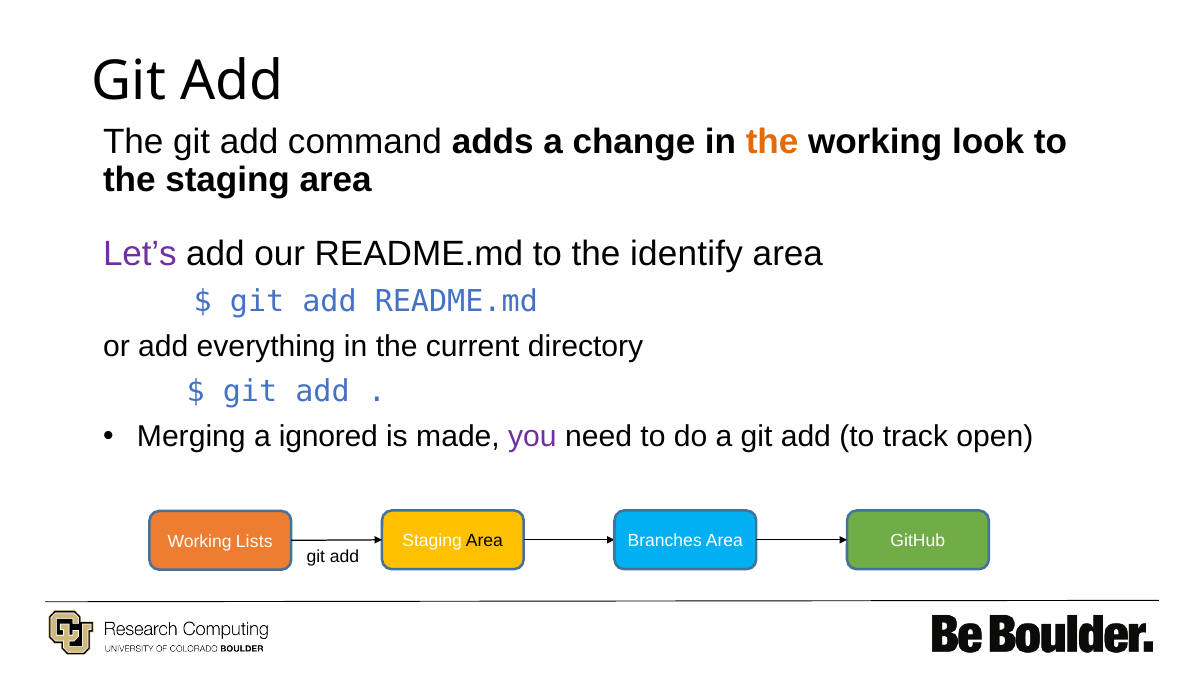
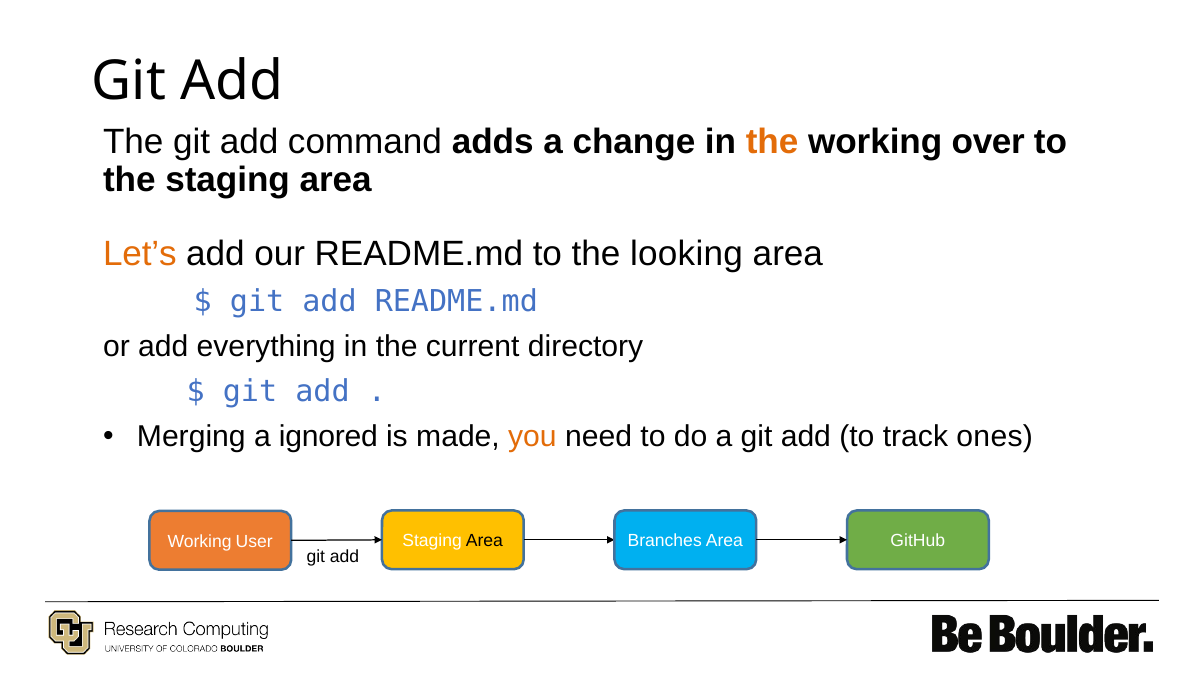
look: look -> over (988, 142)
Let’s colour: purple -> orange (140, 254)
identify: identify -> looking (686, 254)
you colour: purple -> orange (532, 436)
open: open -> ones (995, 436)
Lists: Lists -> User (254, 542)
